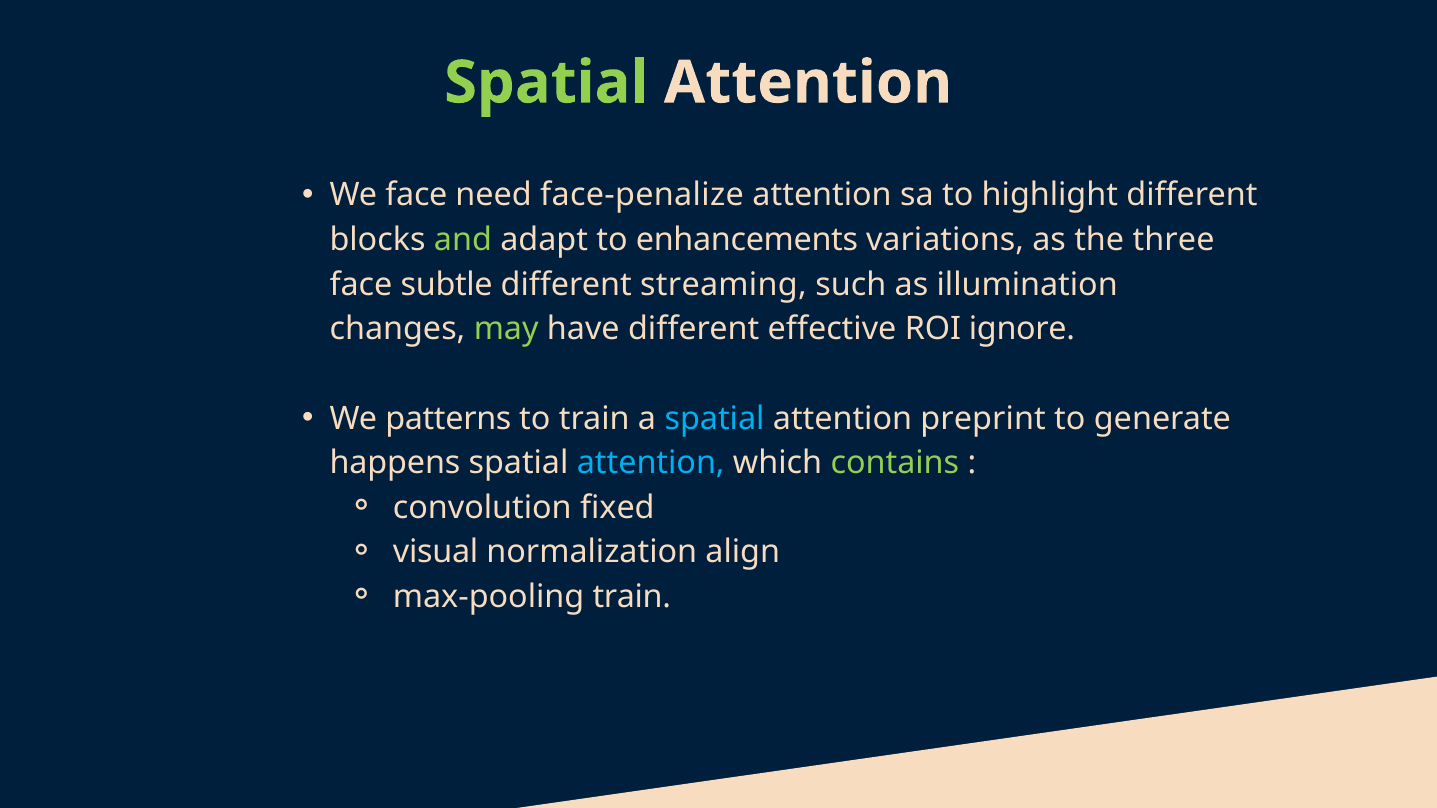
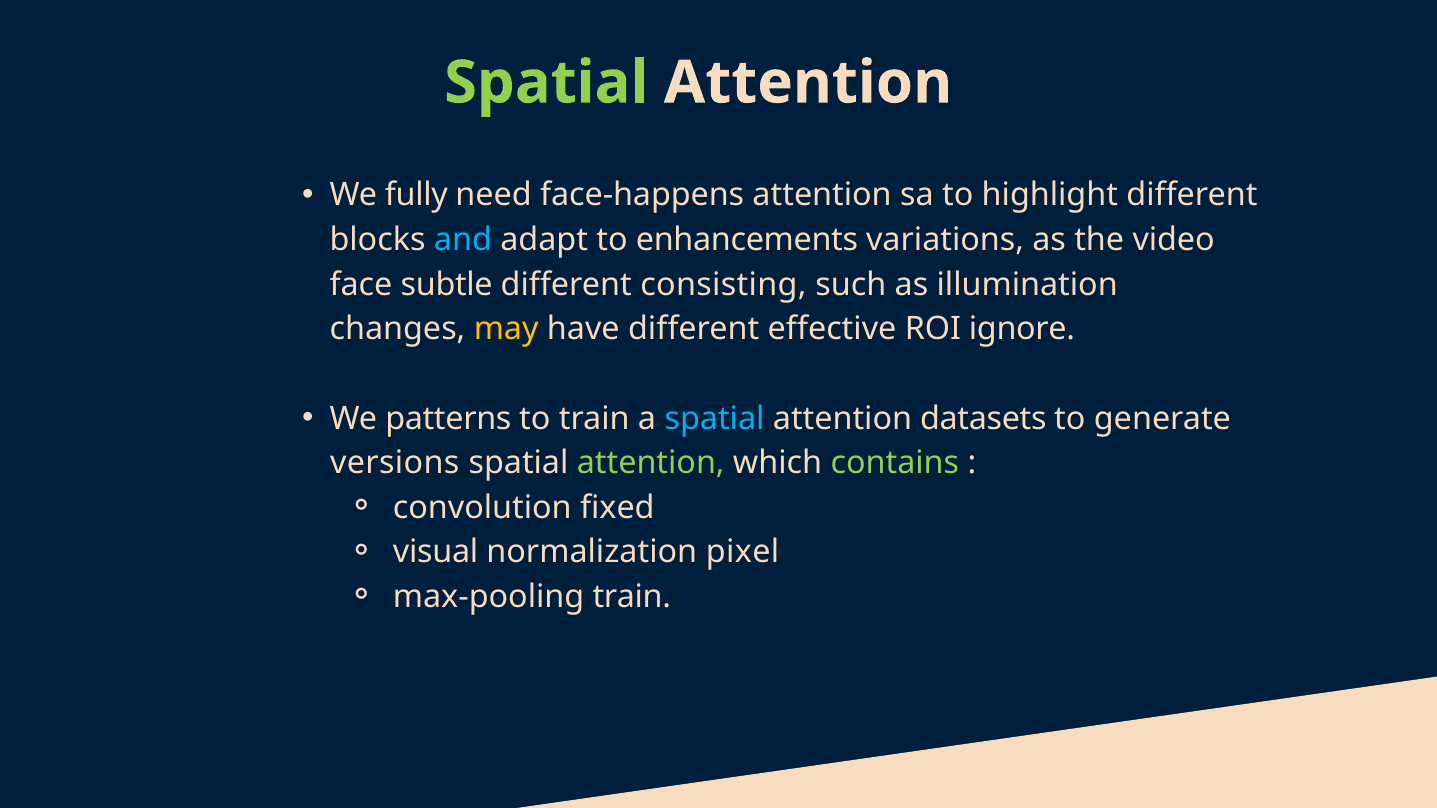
We face: face -> fully (416, 195)
face-penalize: face-penalize -> face-happens (642, 195)
and colour: light green -> light blue (463, 240)
three: three -> video (1174, 240)
streaming: streaming -> consisting (723, 285)
may colour: light green -> yellow (506, 329)
preprint: preprint -> datasets (983, 419)
happens: happens -> versions (395, 463)
attention colour: light blue -> light green (651, 463)
align: align -> pixel (743, 552)
